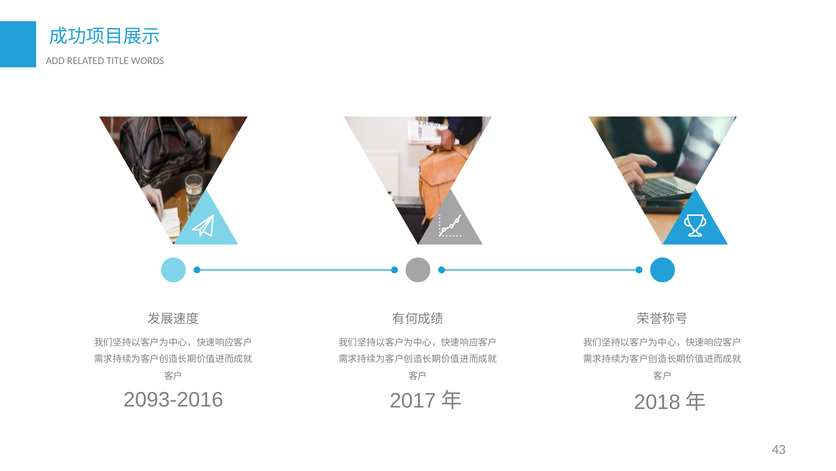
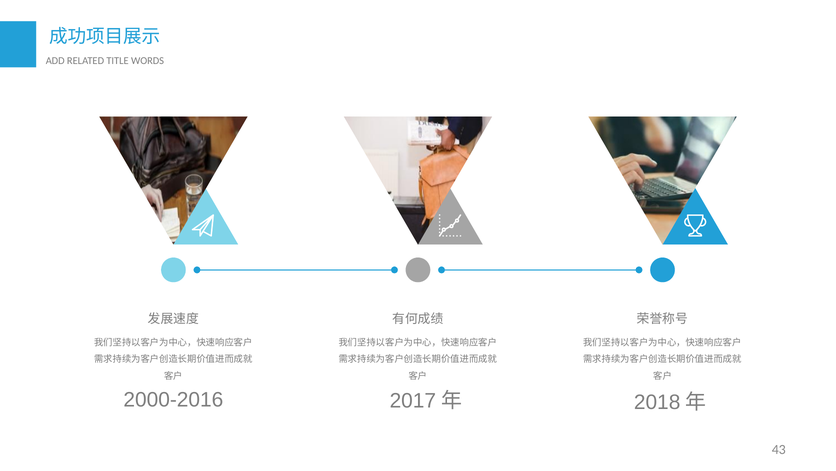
2093-2016: 2093-2016 -> 2000-2016 (173, 399)
